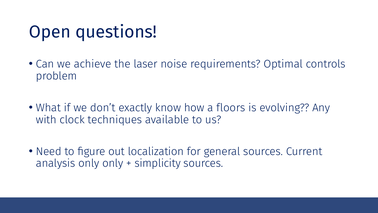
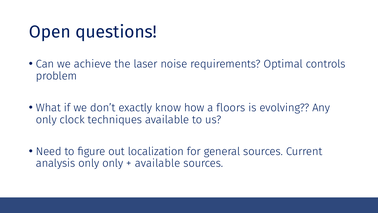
with: with -> only (46, 119)
simplicity: simplicity -> available (158, 163)
